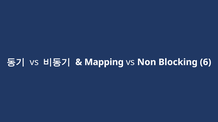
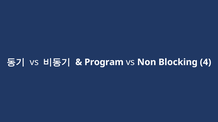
Mapping: Mapping -> Program (104, 62)
6: 6 -> 4 (206, 62)
